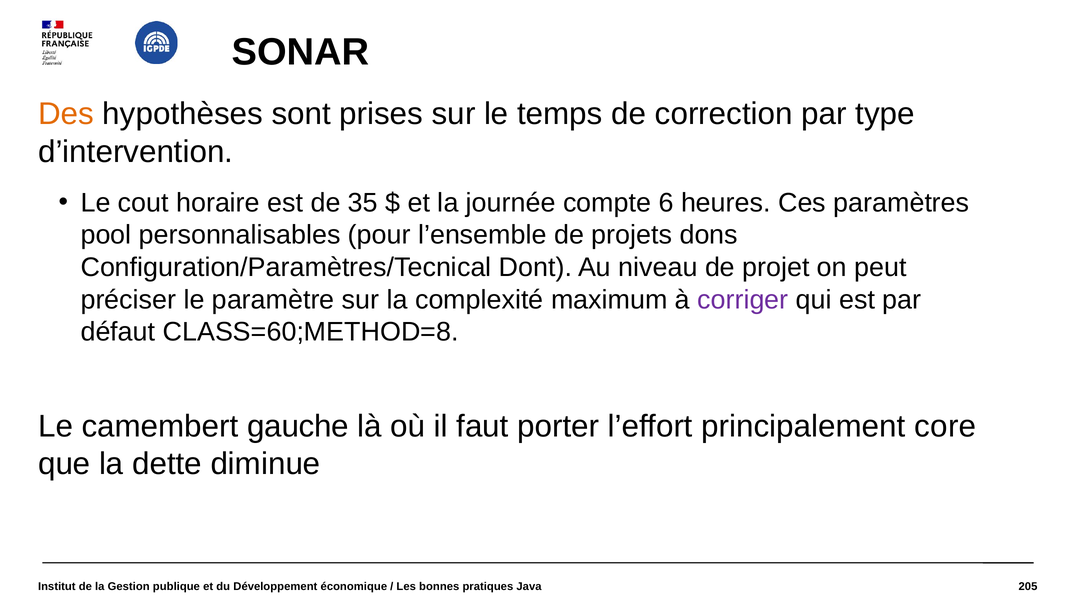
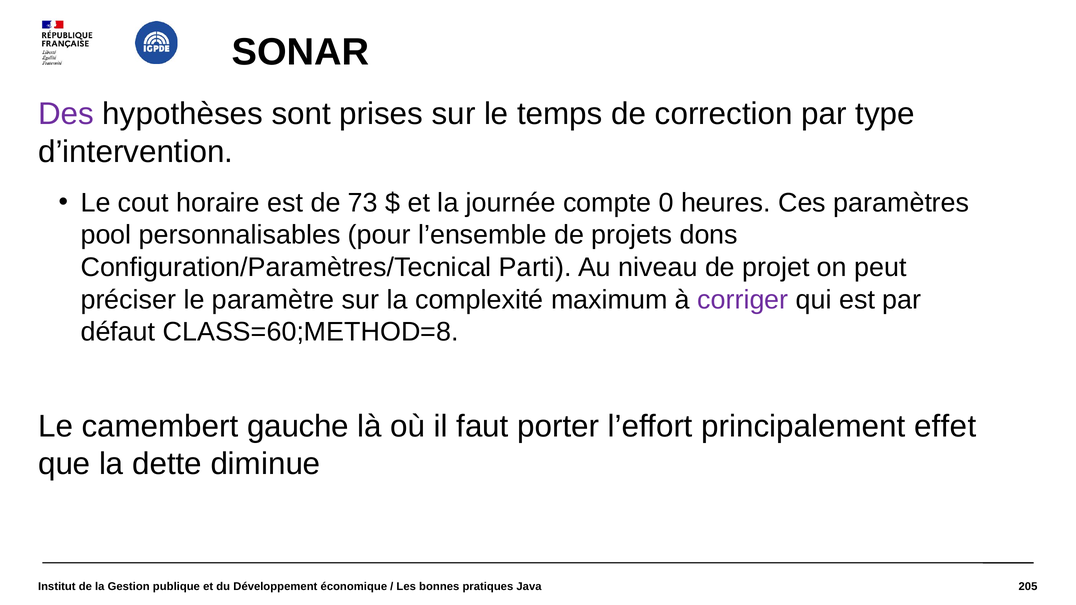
Des colour: orange -> purple (66, 114)
35: 35 -> 73 (363, 203)
6: 6 -> 0 (666, 203)
Dont: Dont -> Parti (535, 267)
core: core -> effet (945, 427)
